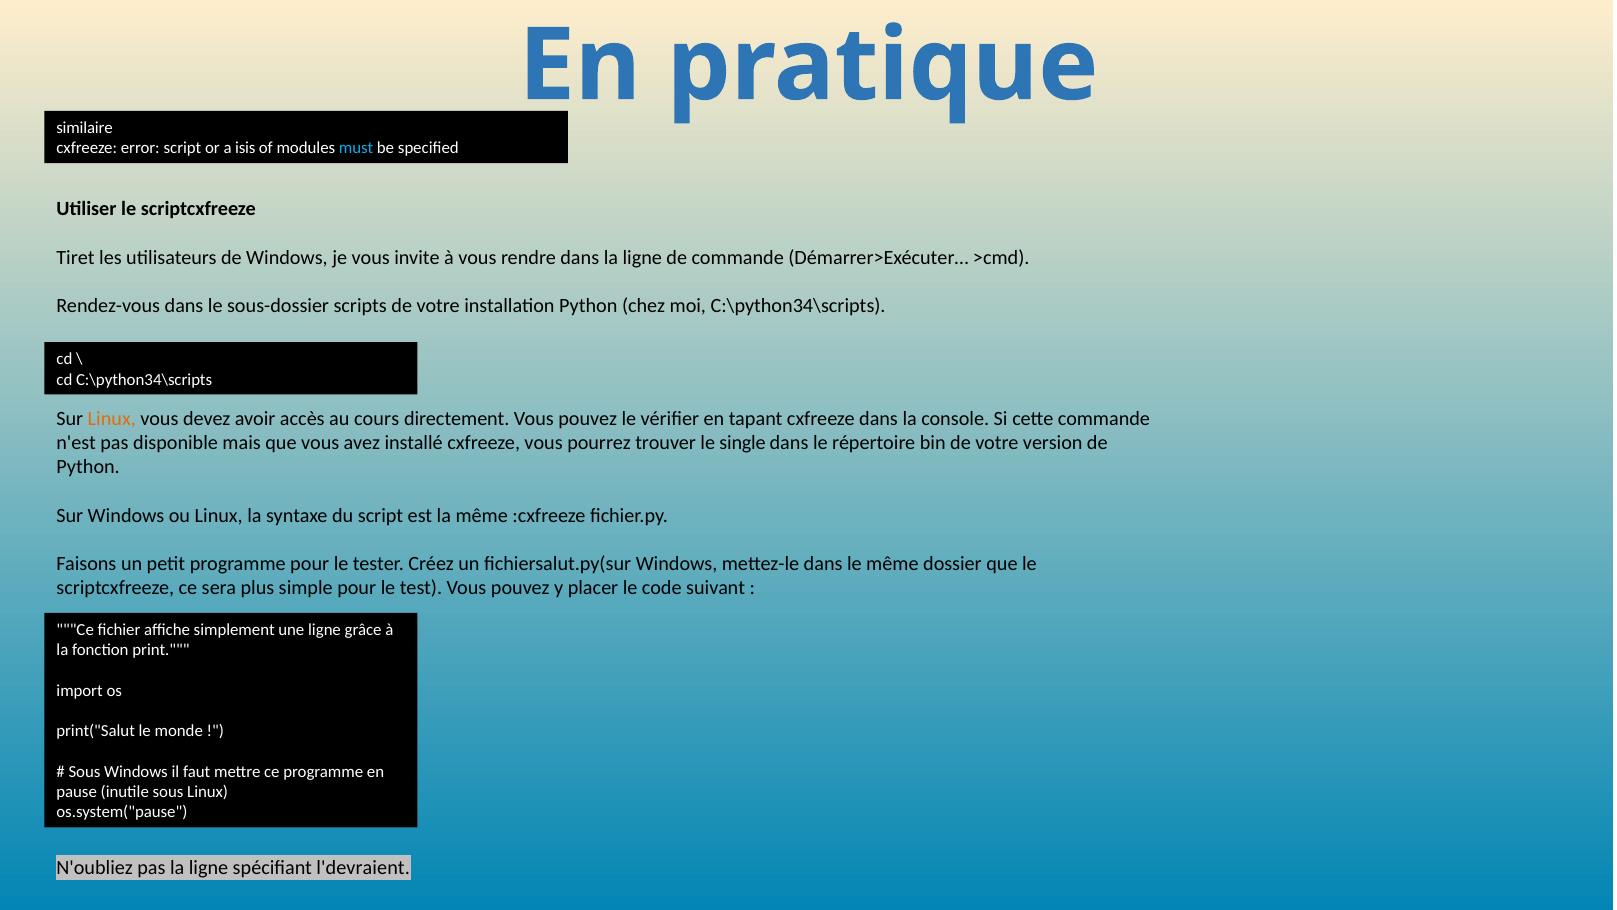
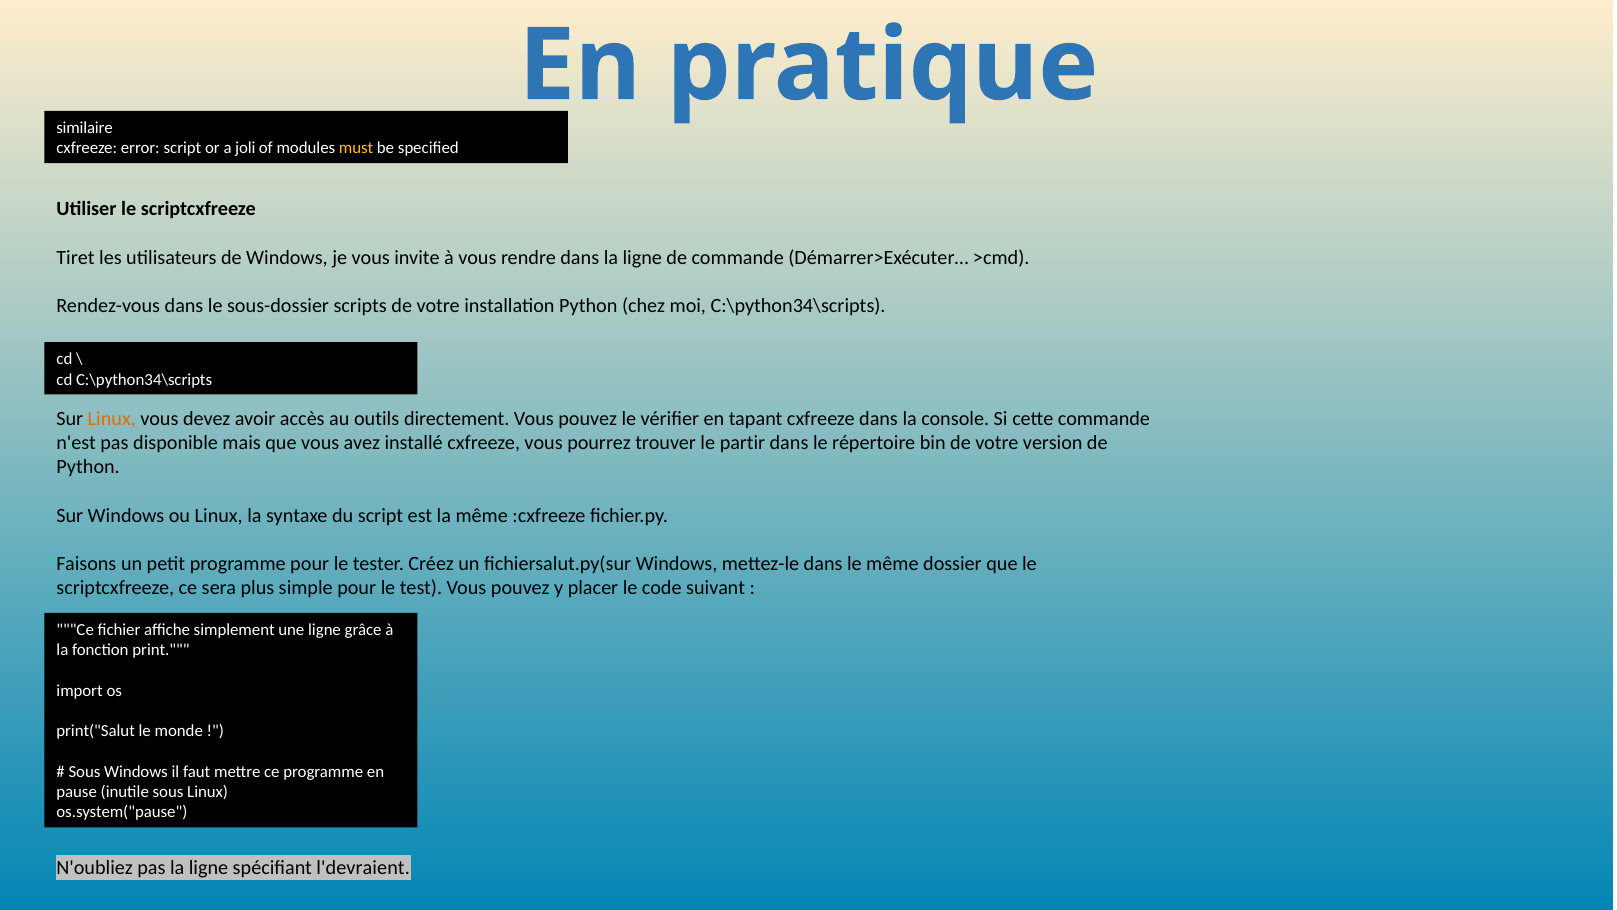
isis: isis -> joli (245, 148)
must colour: light blue -> yellow (356, 148)
cours: cours -> outils (377, 418)
single: single -> partir (742, 442)
